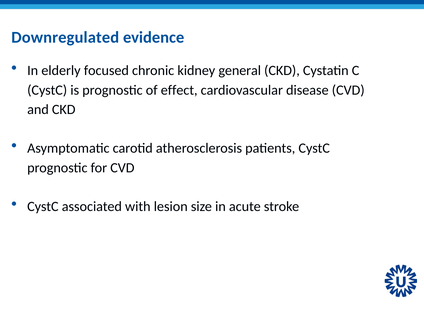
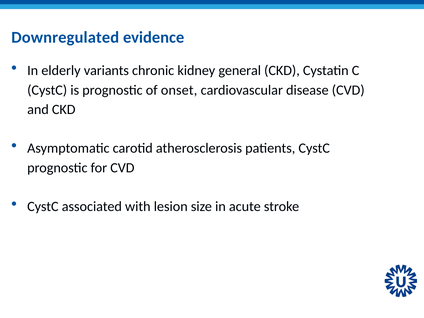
focused: focused -> variants (106, 71)
effect: effect -> onset (179, 90)
